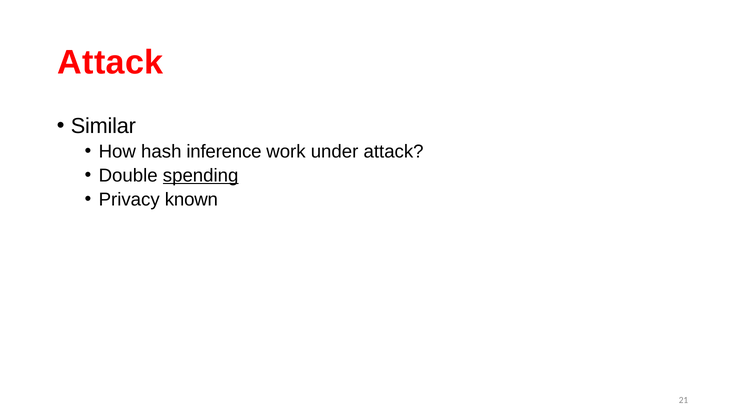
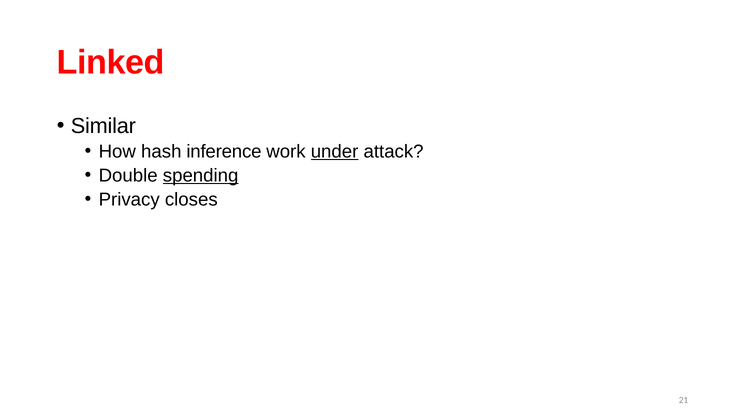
Attack: Attack -> Linked (111, 63)
under underline: none -> present (335, 152)
known: known -> closes (191, 200)
